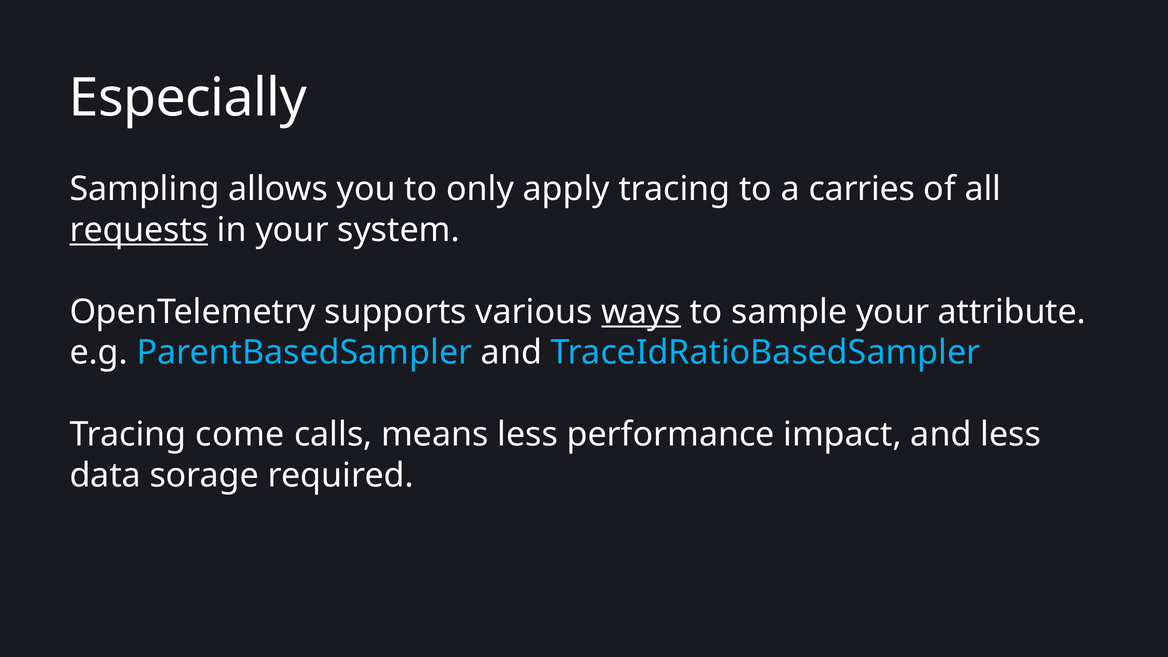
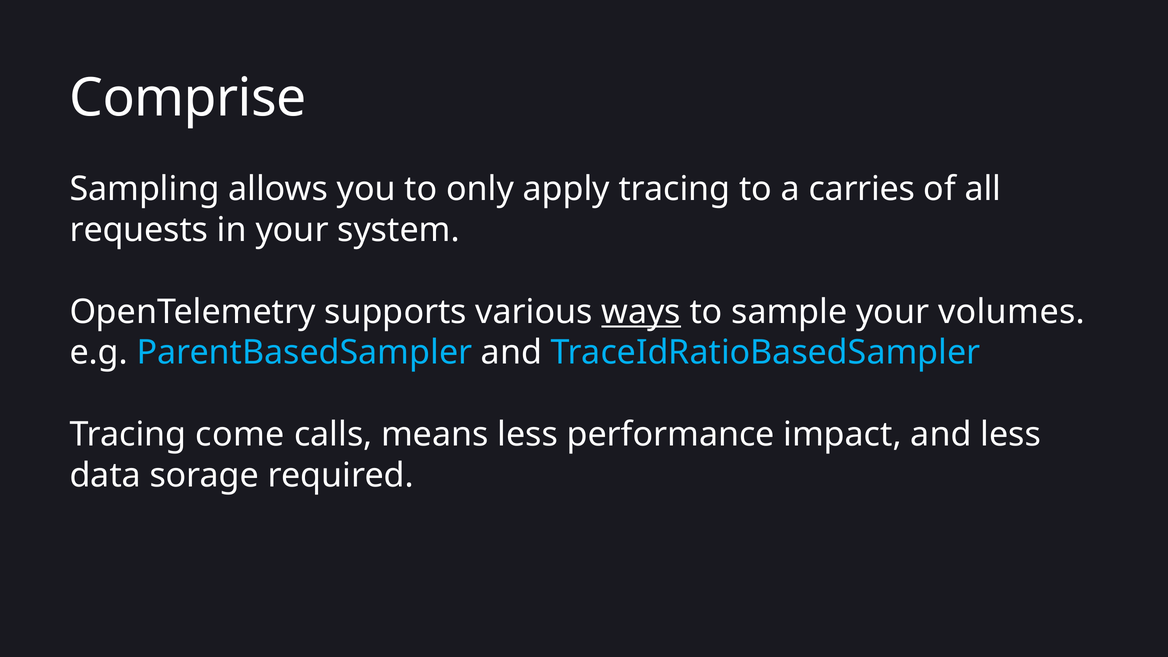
Especially: Especially -> Comprise (188, 98)
requests underline: present -> none (139, 230)
attribute: attribute -> volumes (1012, 312)
